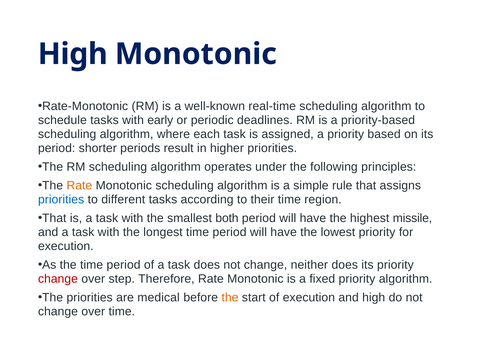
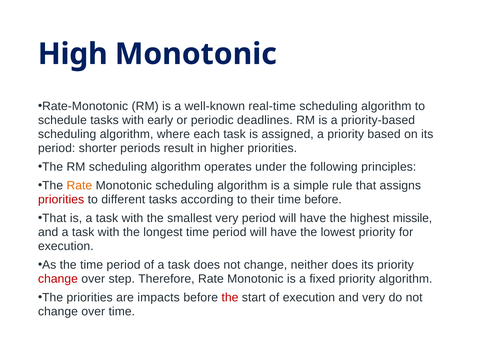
priorities colour: blue -> red (61, 200)
time region: region -> before (323, 200)
smallest both: both -> very (227, 218)
medical: medical -> impacts (159, 298)
the colour: orange -> red (230, 298)
and high: high -> very (374, 298)
